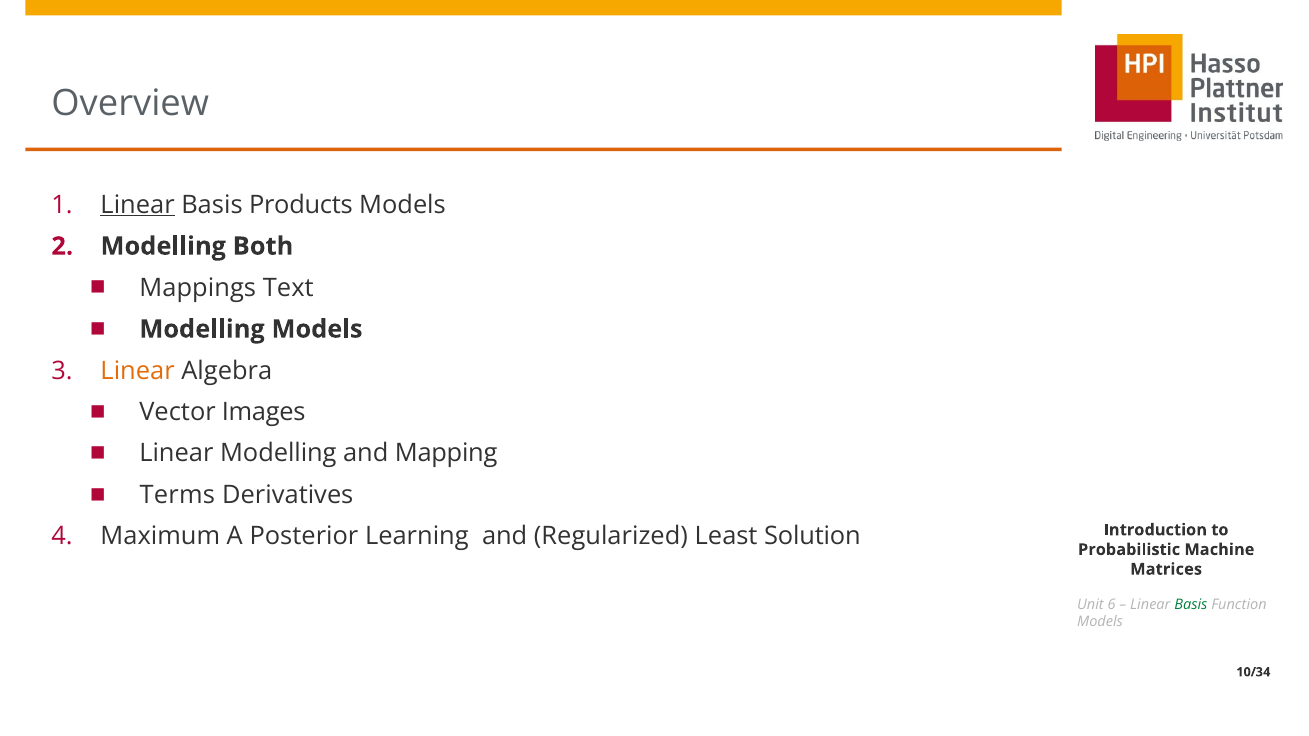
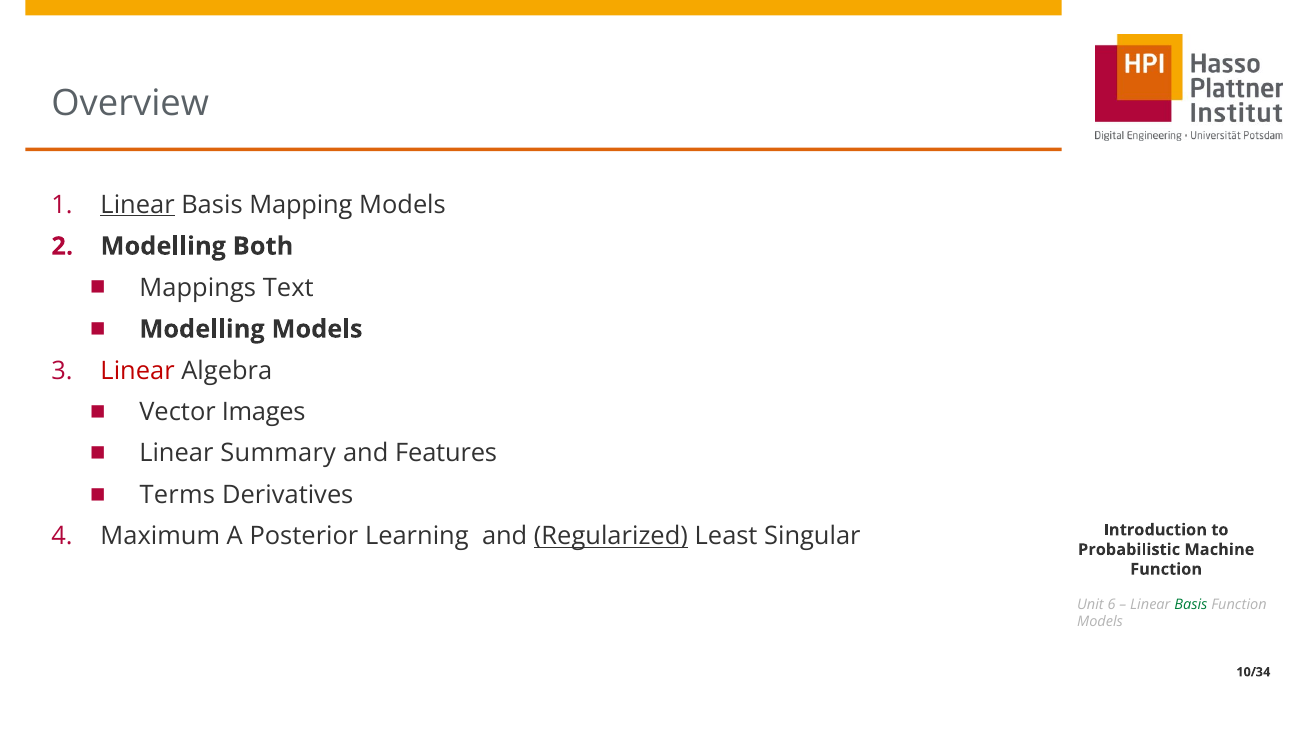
Products: Products -> Mapping (301, 205)
Linear colour: orange -> red (138, 371)
Linear Modelling: Modelling -> Summary (278, 454)
Mapping: Mapping -> Features (446, 454)
Regularized underline: none -> present (611, 537)
Solution: Solution -> Singular (812, 537)
Matrices: Matrices -> Function (1166, 570)
